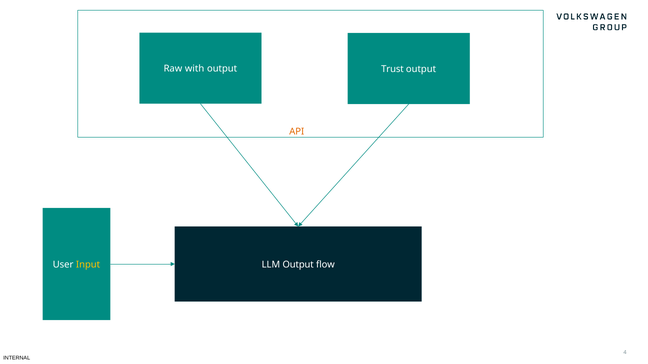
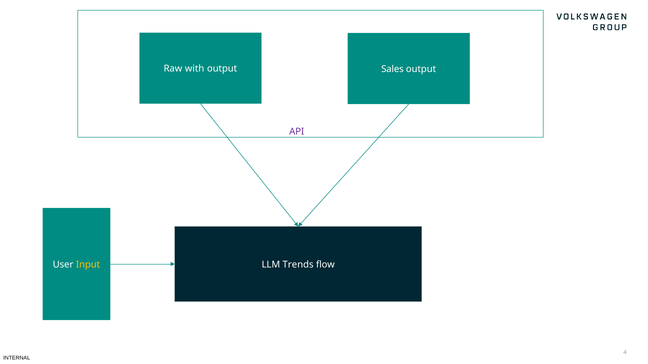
Trust: Trust -> Sales (392, 69)
API colour: orange -> purple (297, 132)
LLM Output: Output -> Trends (298, 265)
